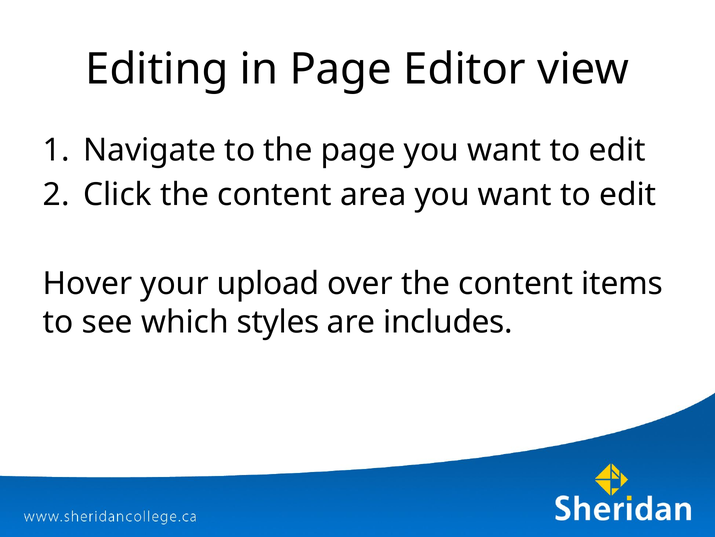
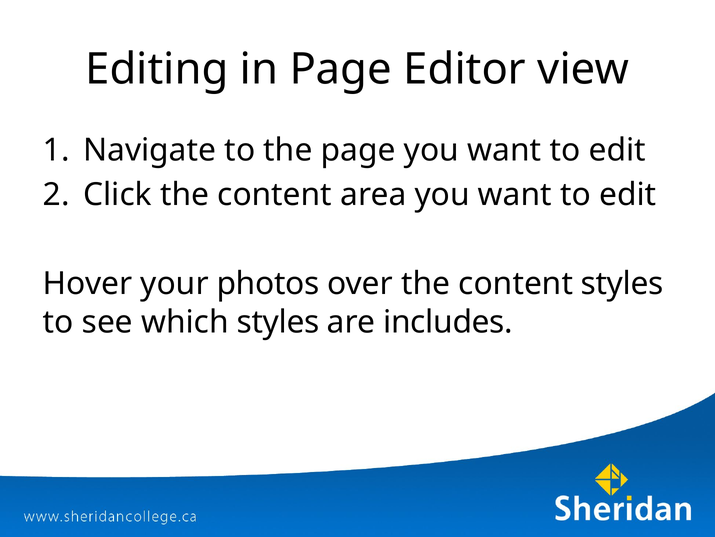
upload: upload -> photos (268, 284)
content items: items -> styles (622, 284)
